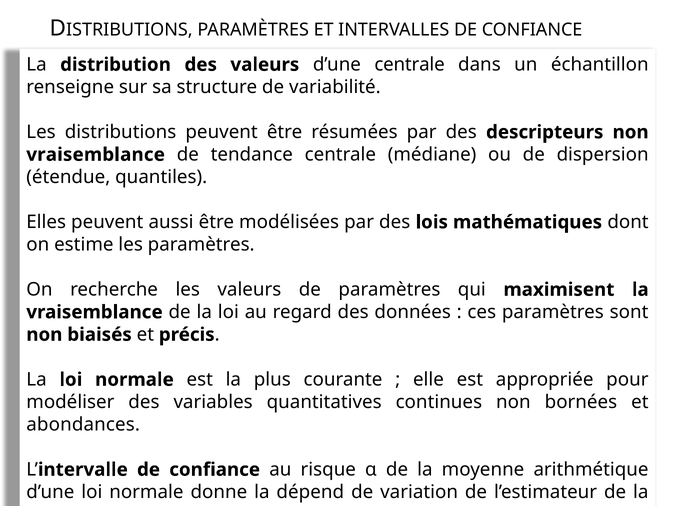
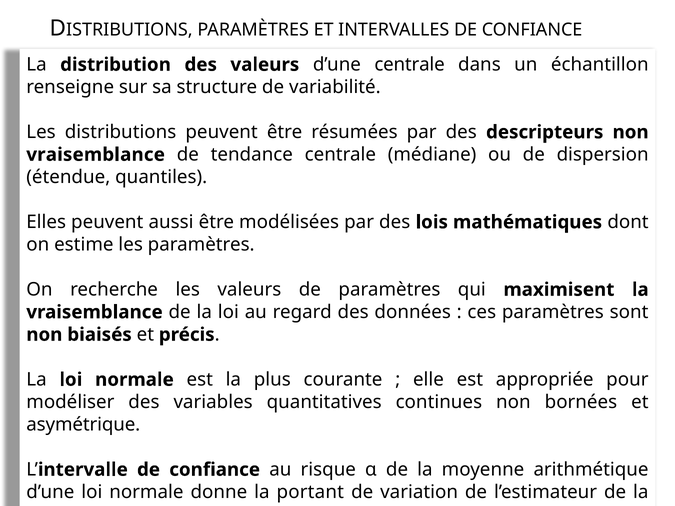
abondances: abondances -> asymétrique (83, 425)
dépend: dépend -> portant (310, 492)
